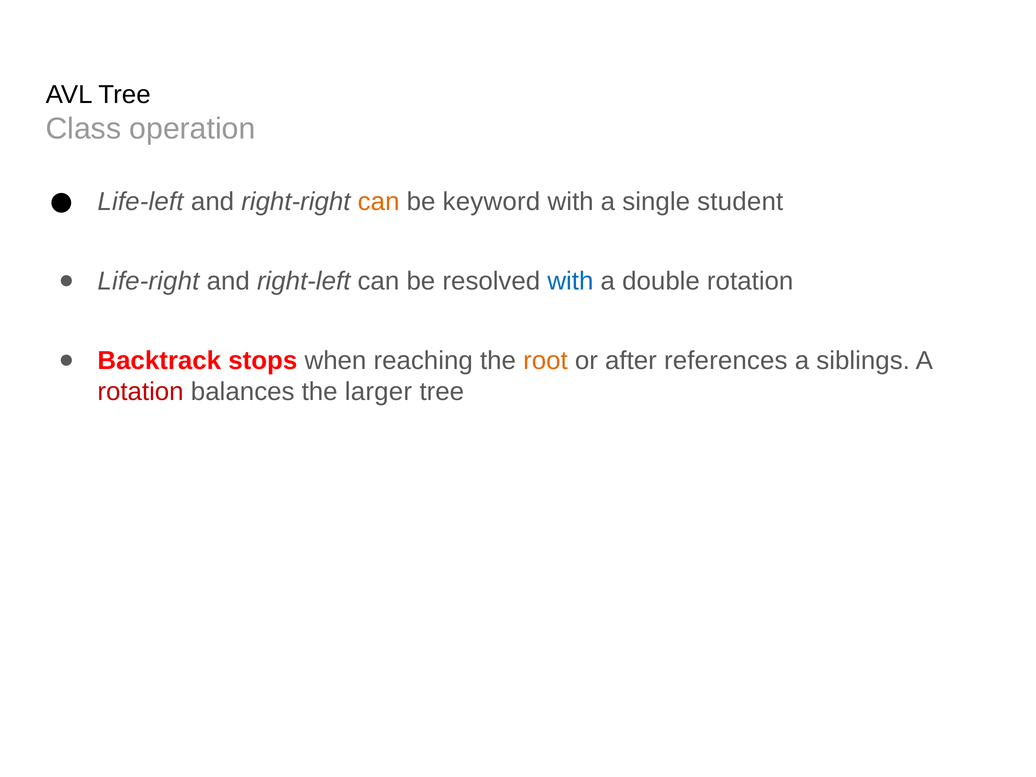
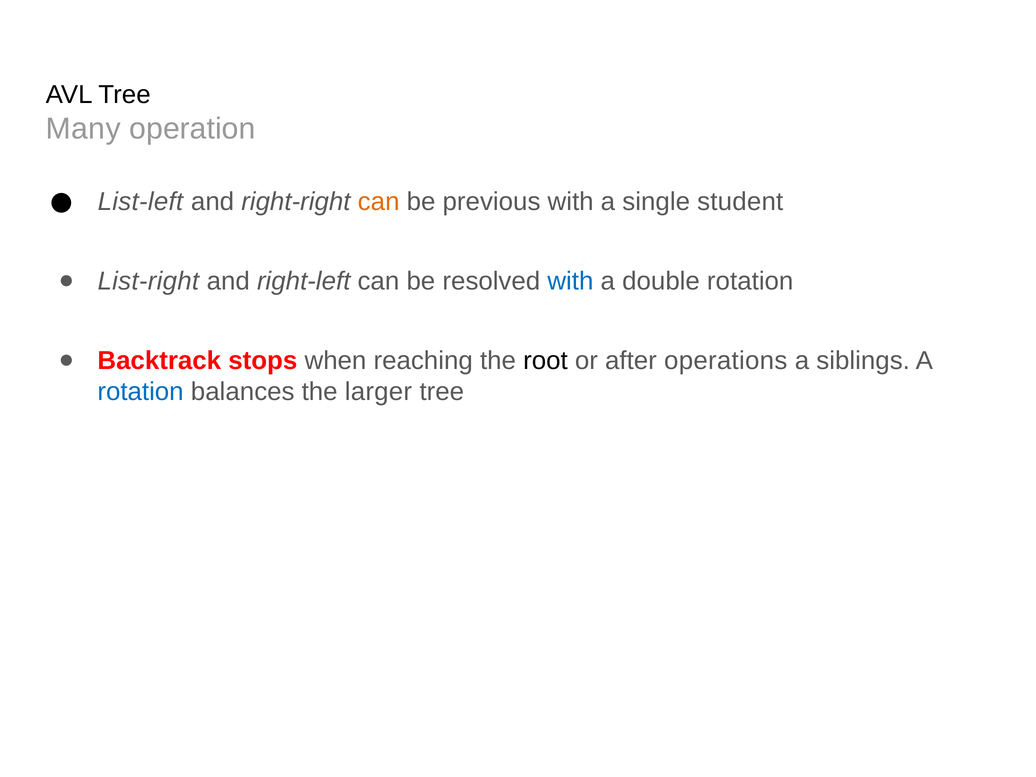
Class: Class -> Many (83, 129)
Life-left: Life-left -> List-left (140, 202)
keyword: keyword -> previous (492, 202)
Life-right: Life-right -> List-right (148, 281)
root colour: orange -> black (545, 361)
references: references -> operations (726, 361)
rotation colour: red -> blue (141, 392)
